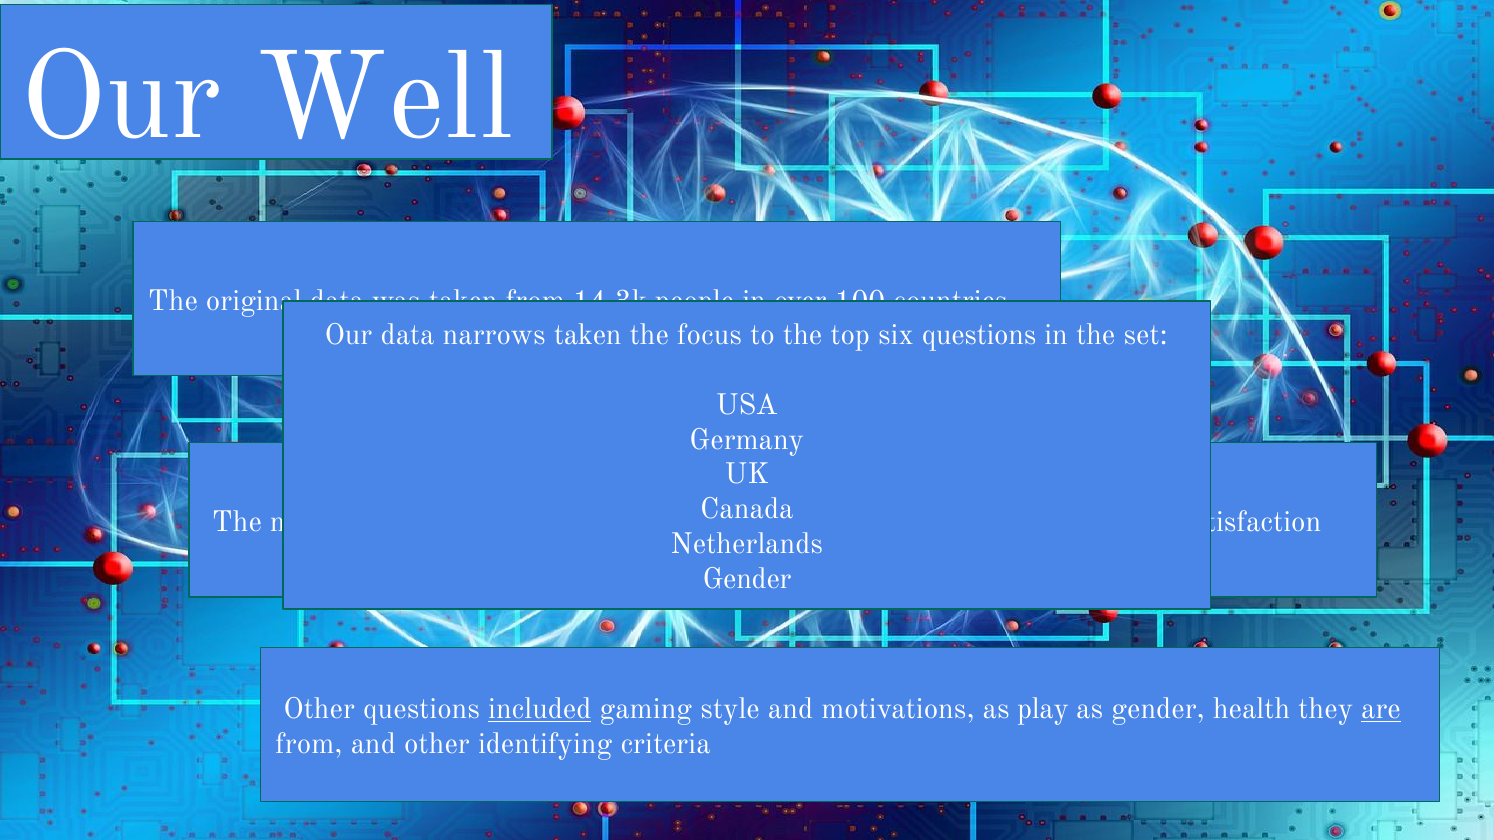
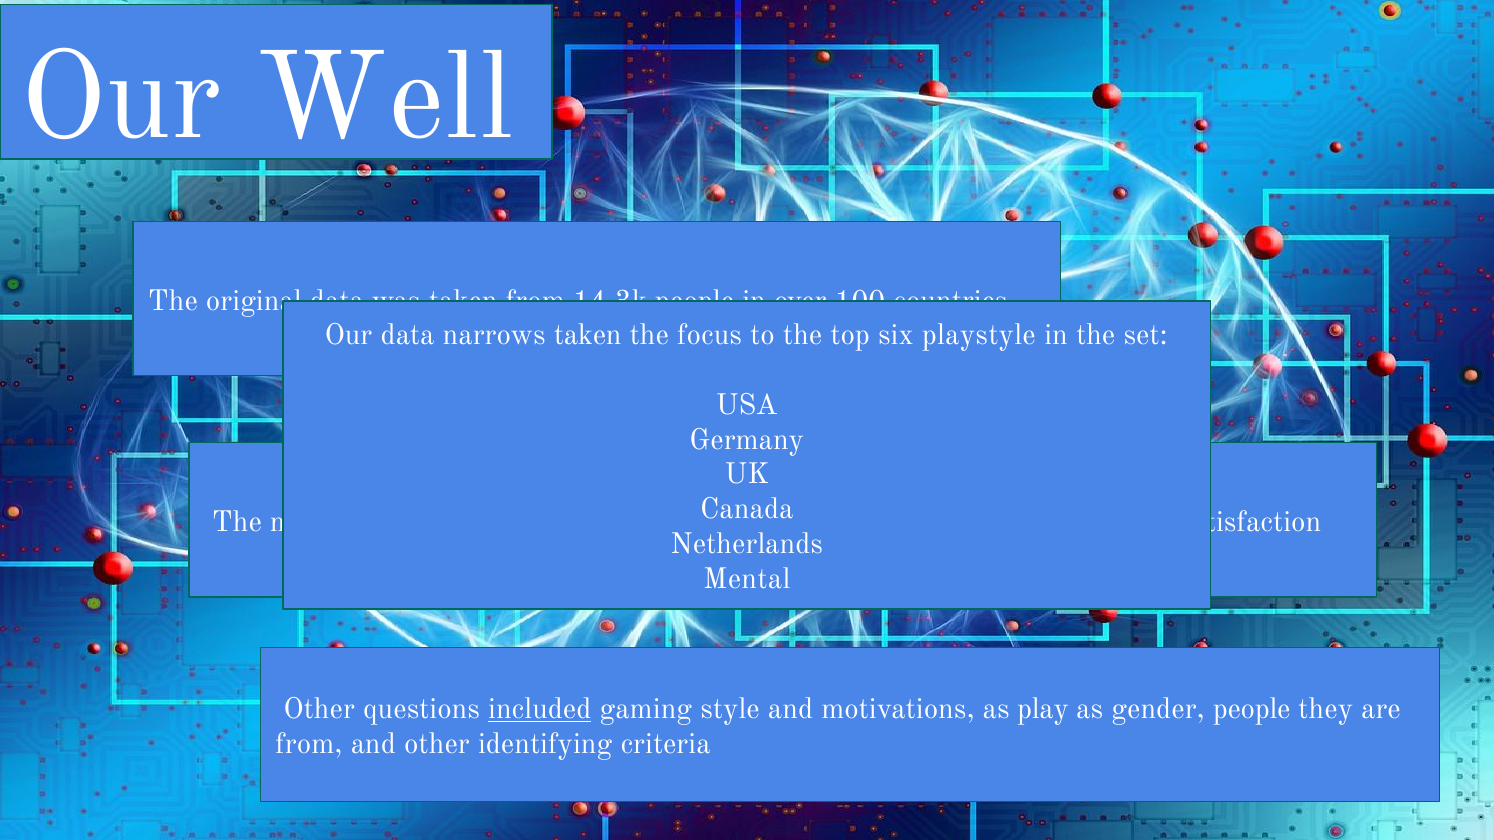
six questions: questions -> playstyle (979, 335)
Gender: Gender -> Mental (747, 579)
gender health: health -> people (1252, 709)
are underline: present -> none (1381, 709)
